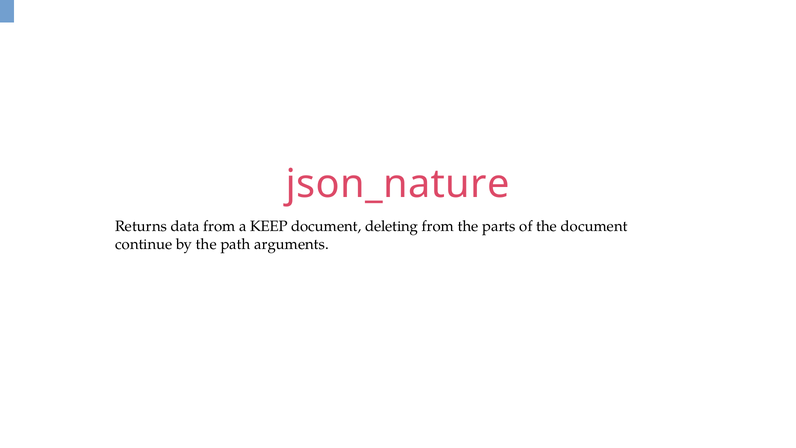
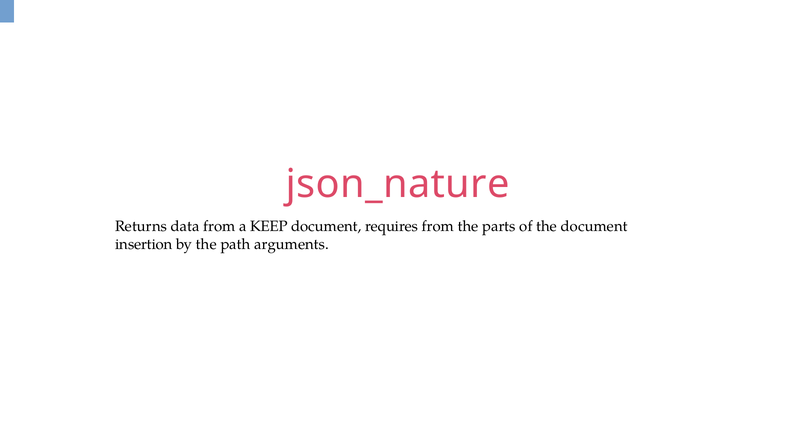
deleting: deleting -> requires (392, 226)
continue: continue -> insertion (144, 244)
